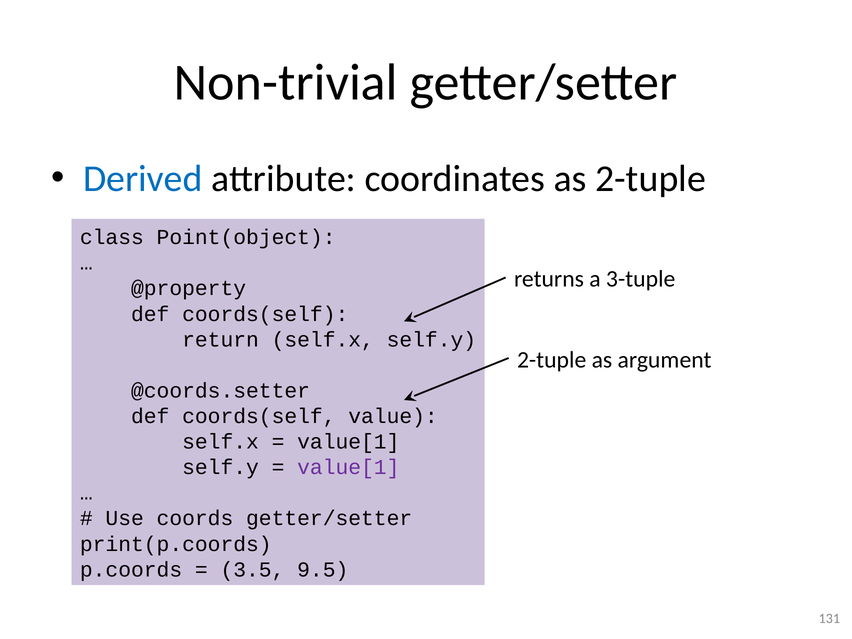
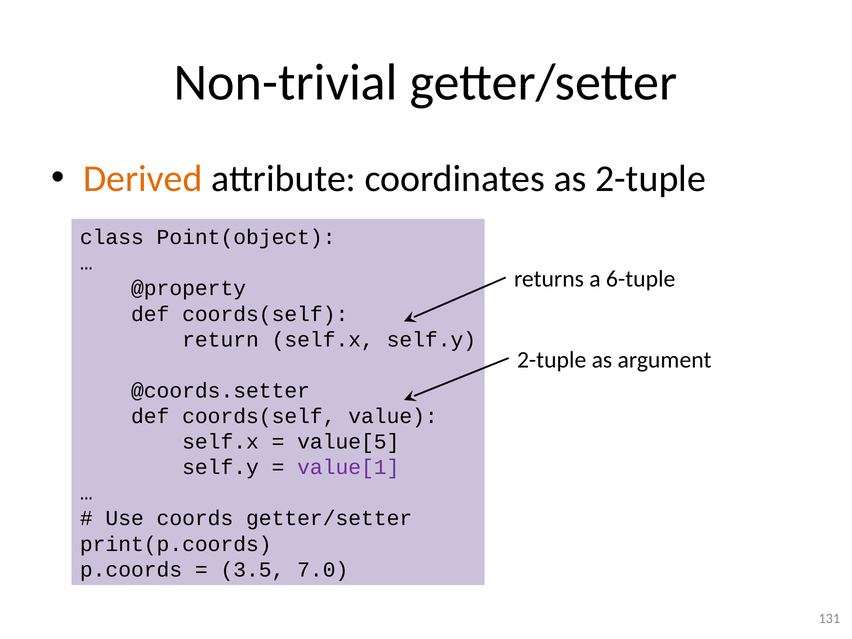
Derived colour: blue -> orange (143, 179)
3-tuple: 3-tuple -> 6-tuple (641, 279)
value[1: value[1 -> value[5 (348, 442)
9.5: 9.5 -> 7.0 (323, 570)
